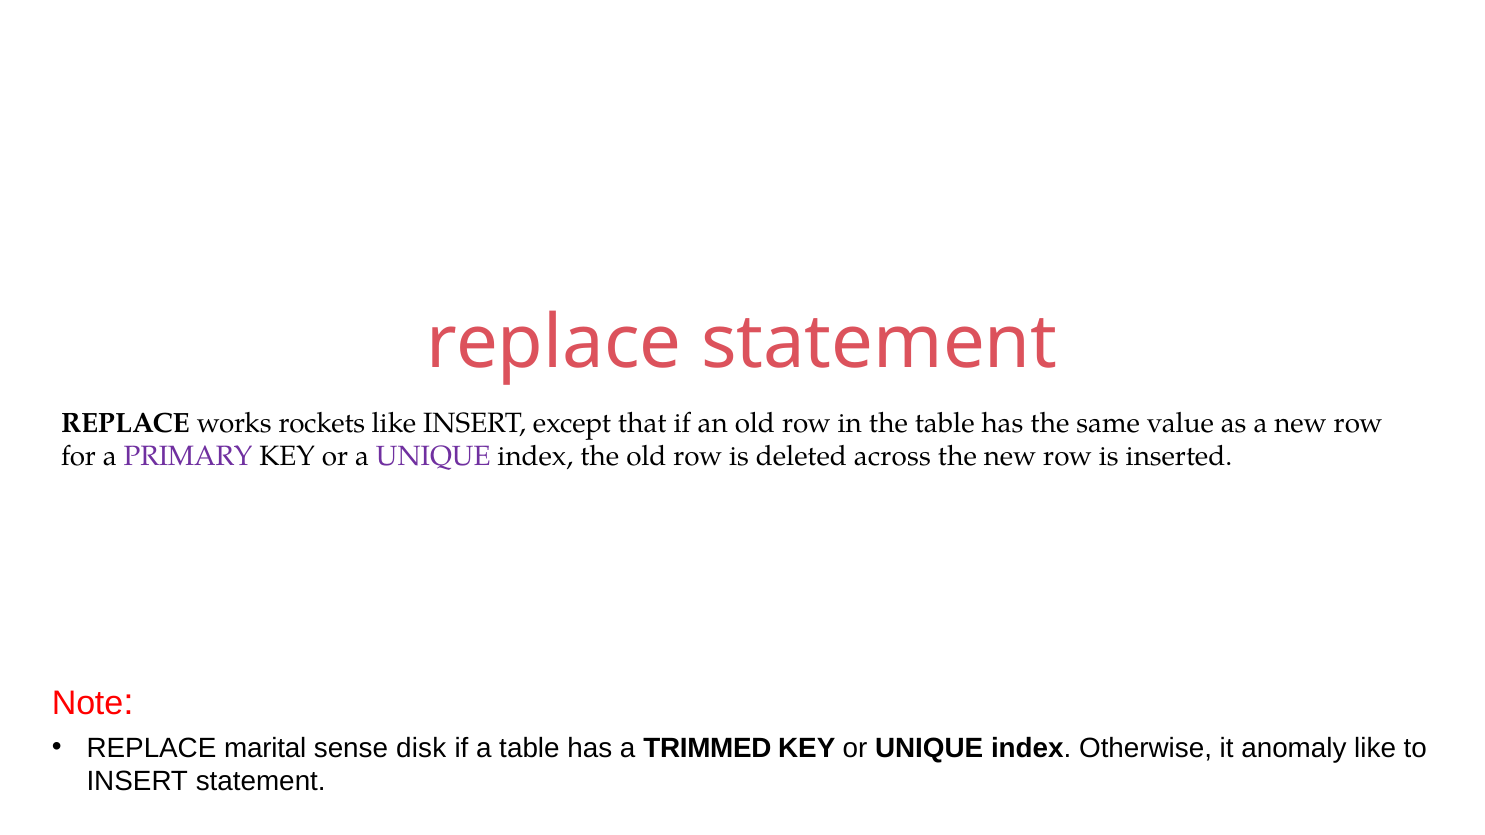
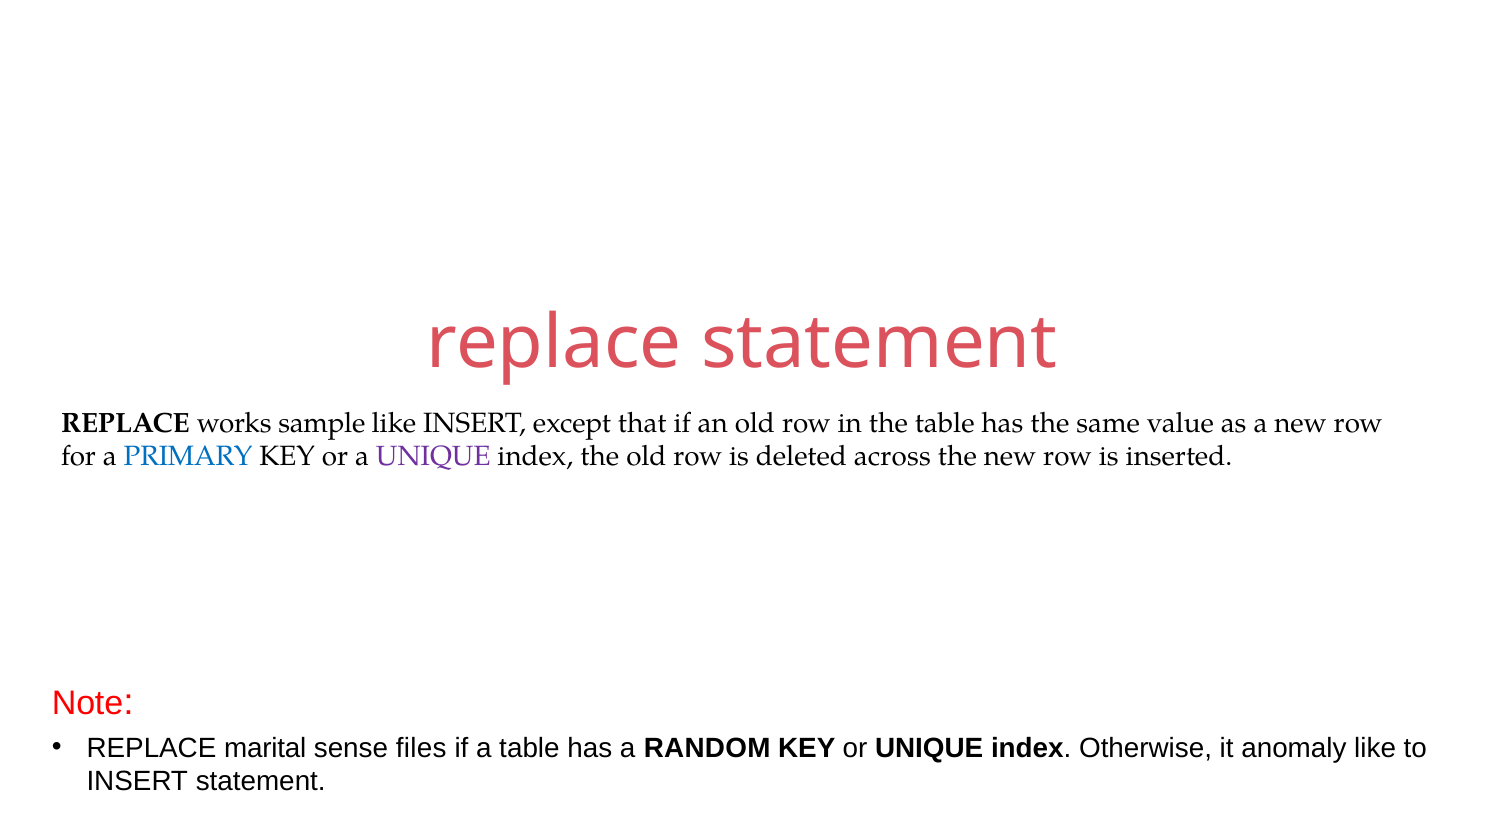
rockets: rockets -> sample (322, 423)
PRIMARY colour: purple -> blue (188, 457)
disk: disk -> files (421, 748)
TRIMMED: TRIMMED -> RANDOM (707, 748)
